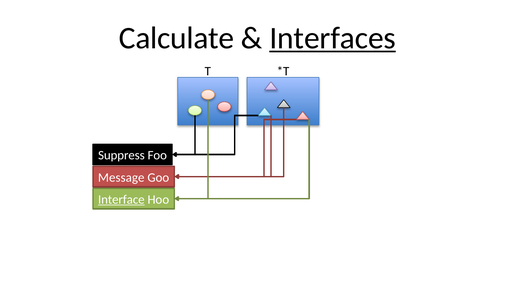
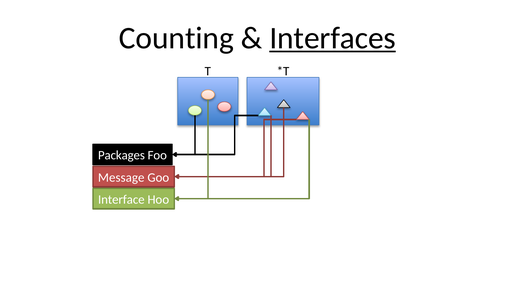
Calculate: Calculate -> Counting (176, 38)
Suppress: Suppress -> Packages (121, 155)
Interface underline: present -> none (121, 199)
